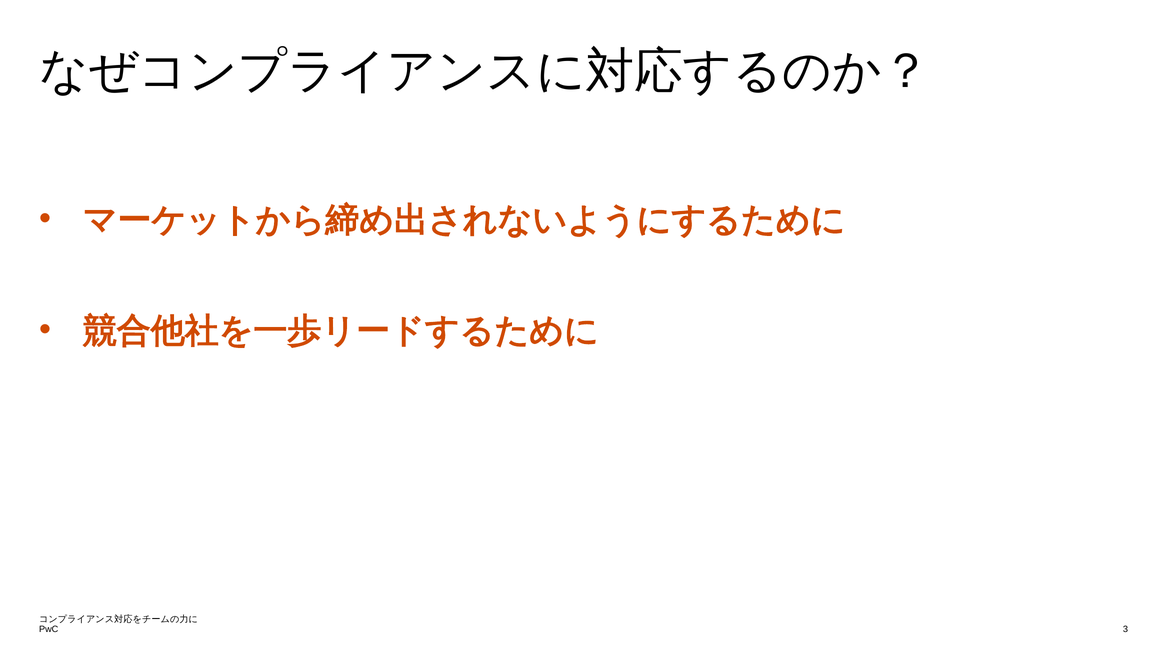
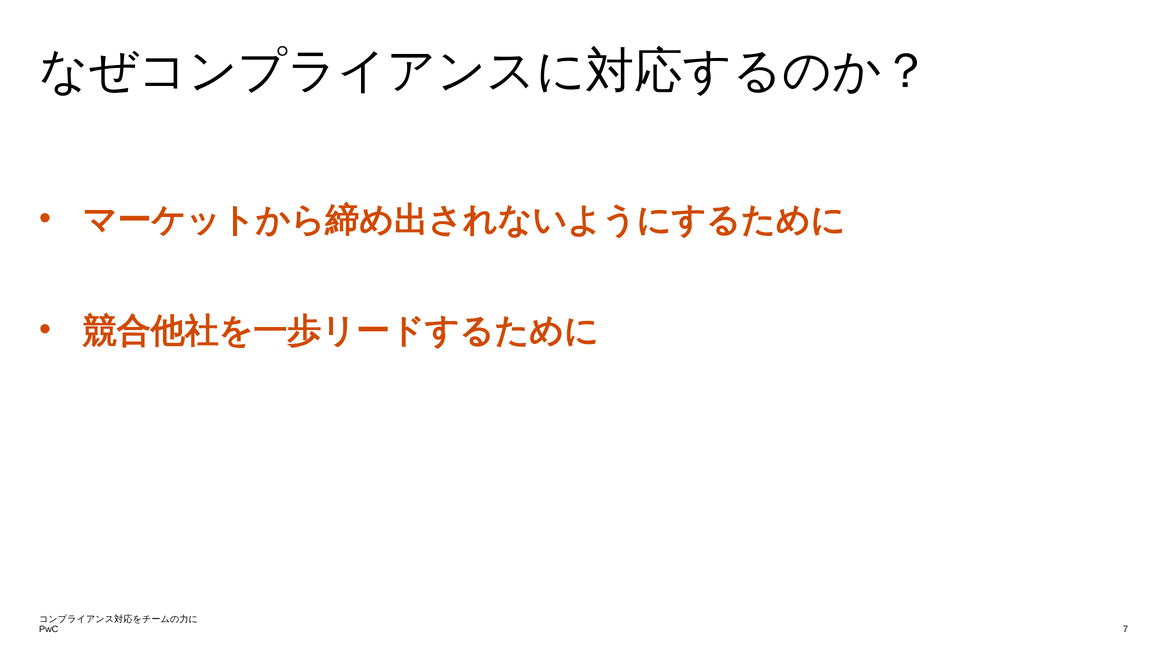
3: 3 -> 7 (1125, 630)
